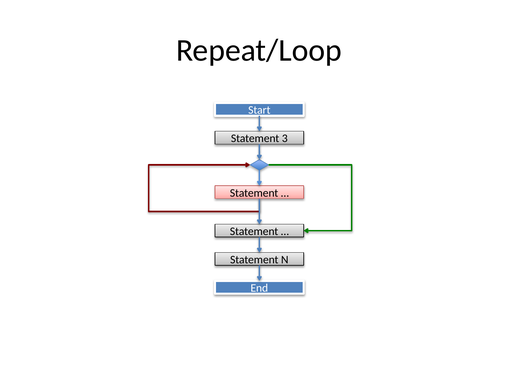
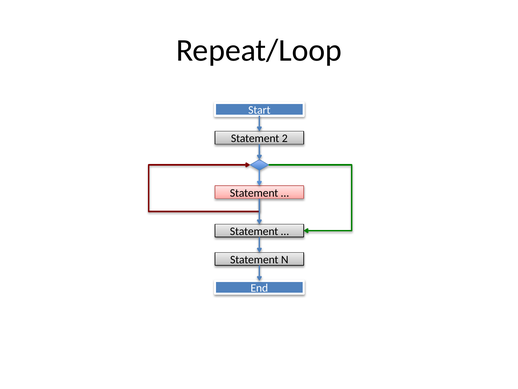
3: 3 -> 2 (285, 138)
